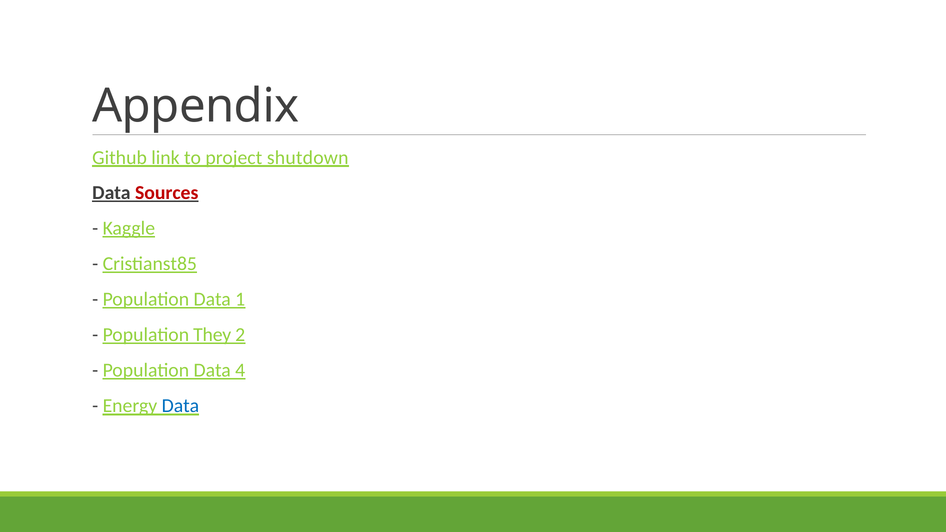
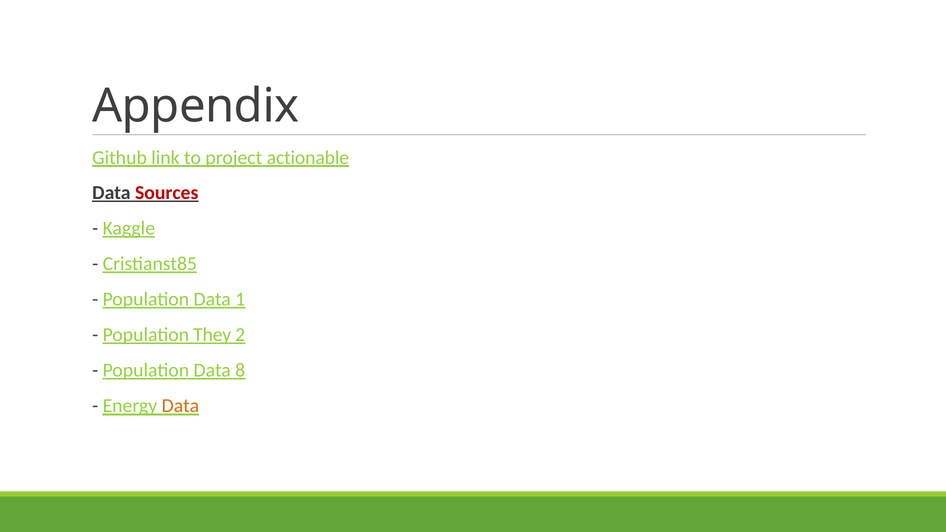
shutdown: shutdown -> actionable (308, 158)
4: 4 -> 8 (240, 370)
Data colour: blue -> orange (180, 406)
